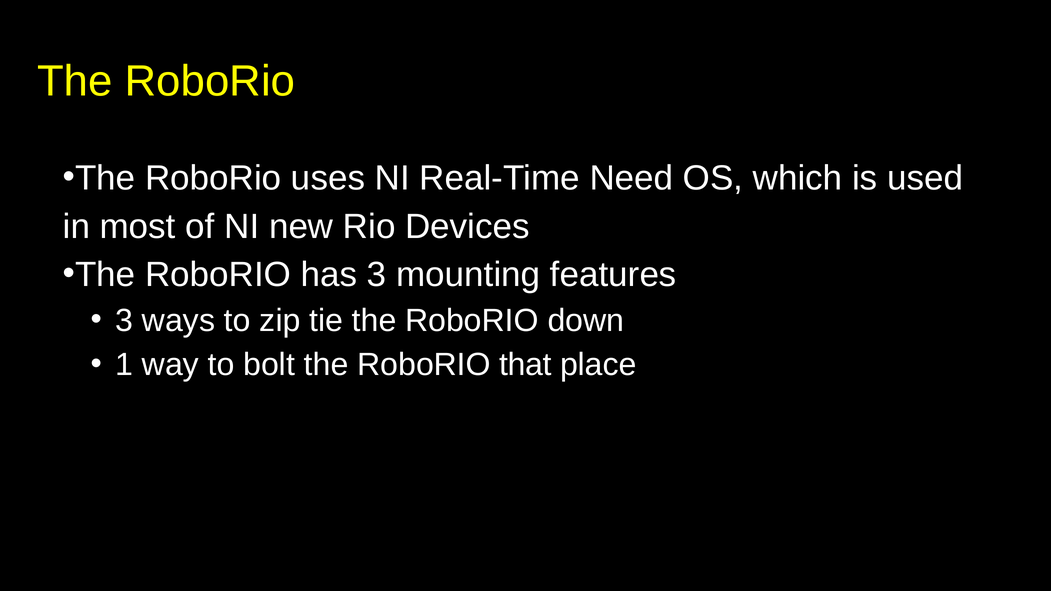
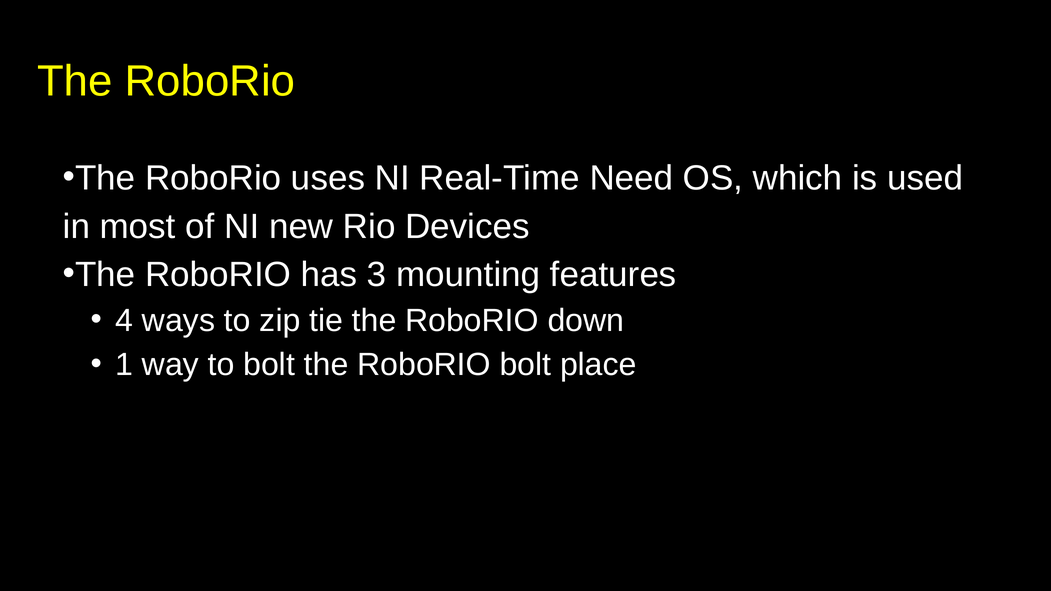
3: 3 -> 4 (124, 321)
RoboRIO that: that -> bolt (525, 365)
